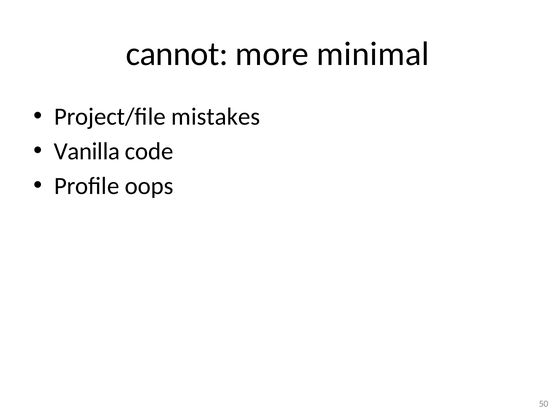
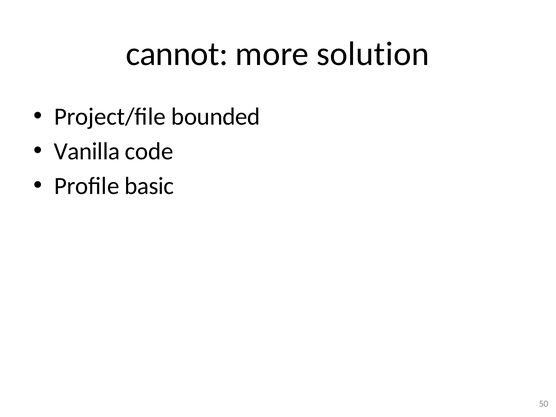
minimal: minimal -> solution (373, 54)
mistakes: mistakes -> bounded (216, 117)
oops: oops -> basic (149, 186)
